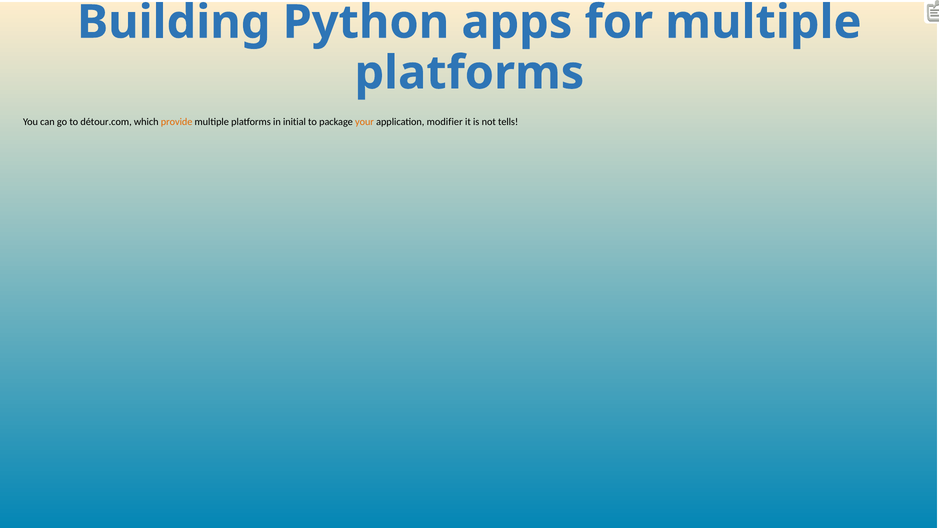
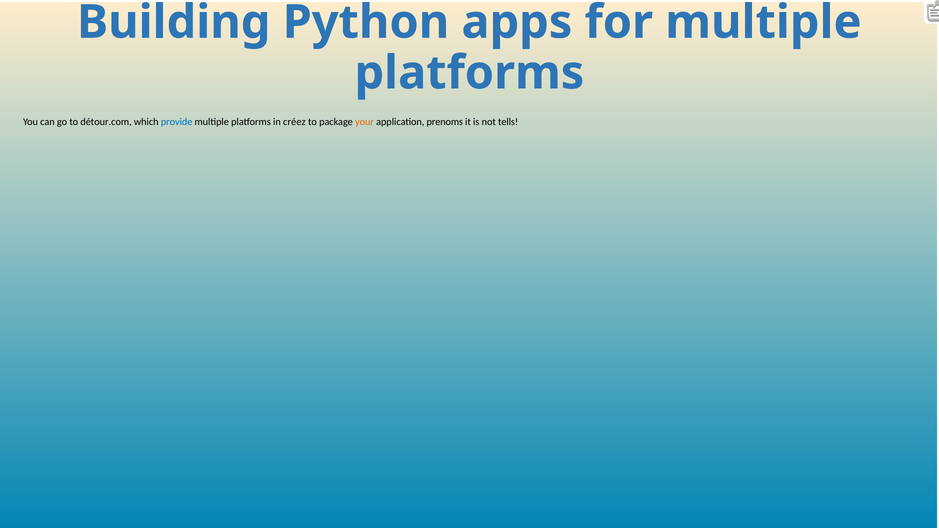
provide colour: orange -> blue (177, 122)
initial: initial -> créez (294, 122)
modifier: modifier -> prenoms (445, 122)
